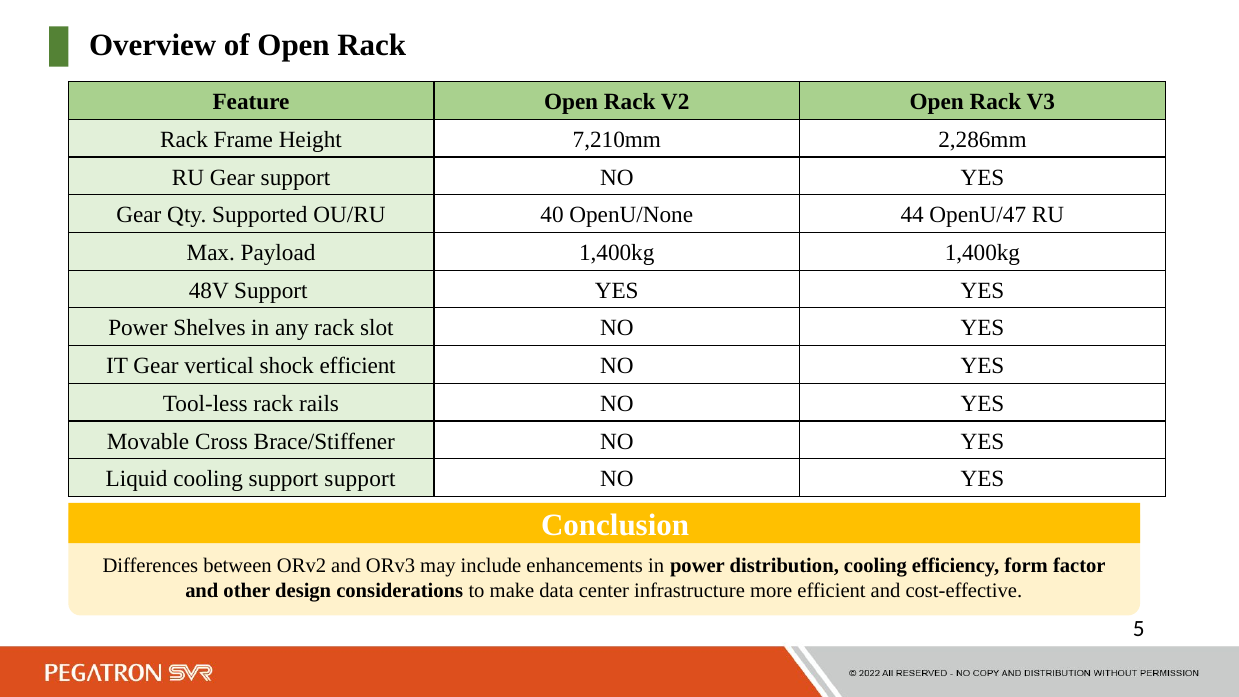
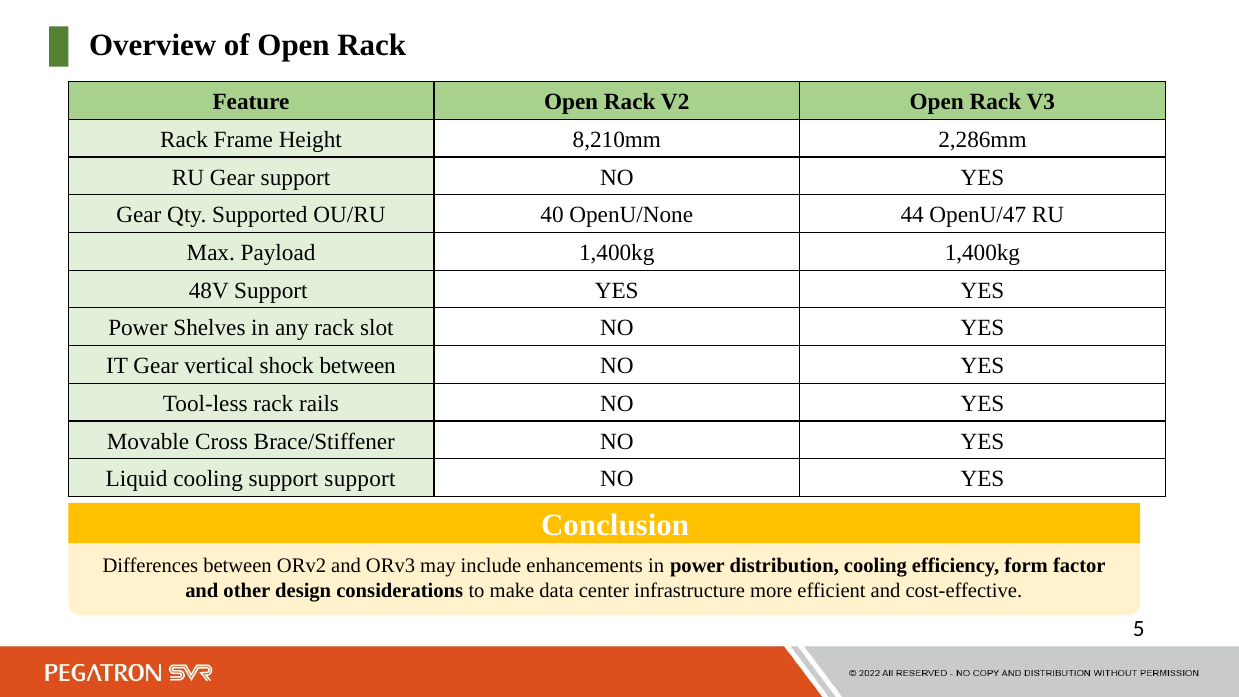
7,210mm: 7,210mm -> 8,210mm (617, 140)
shock efficient: efficient -> between (358, 366)
